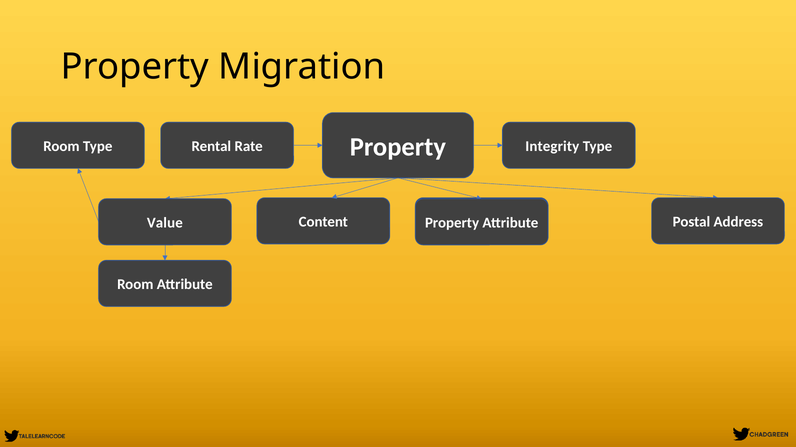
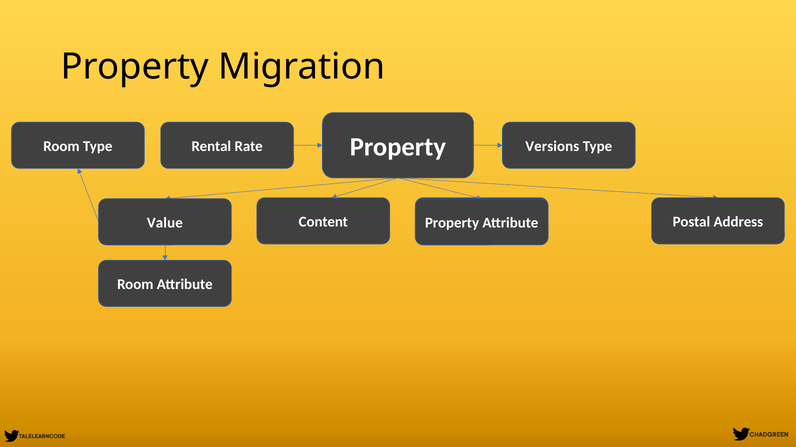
Integrity: Integrity -> Versions (552, 147)
